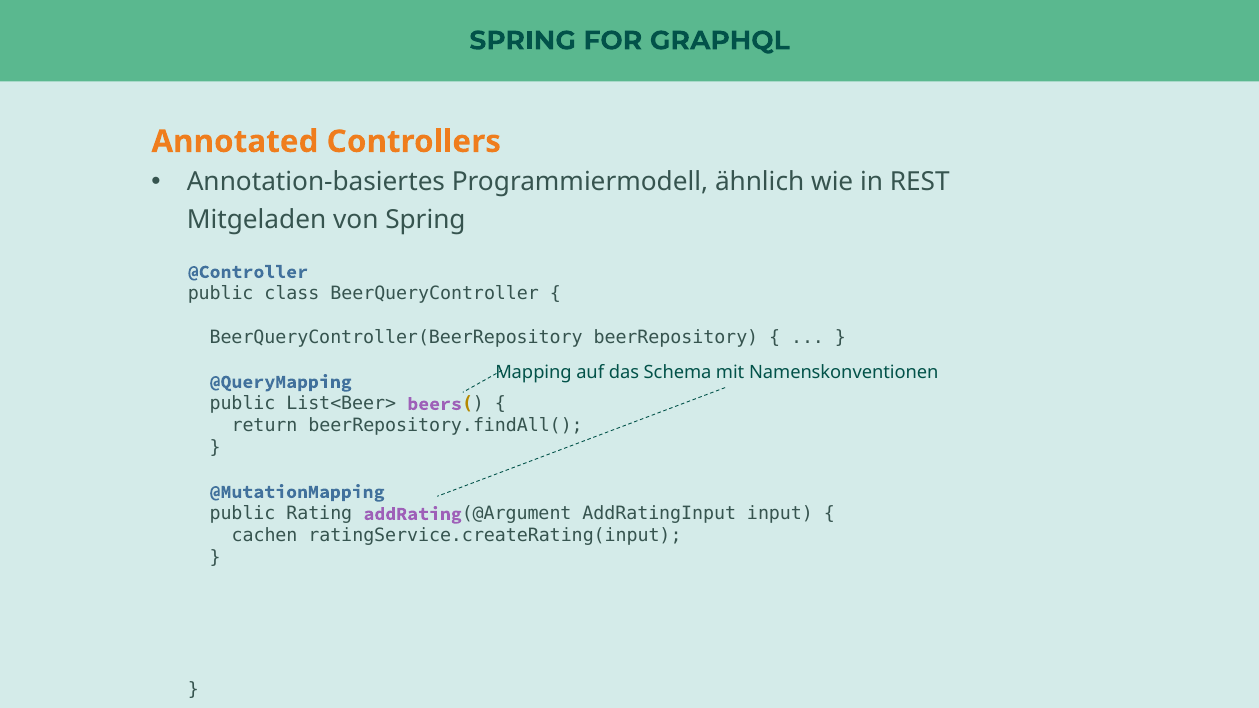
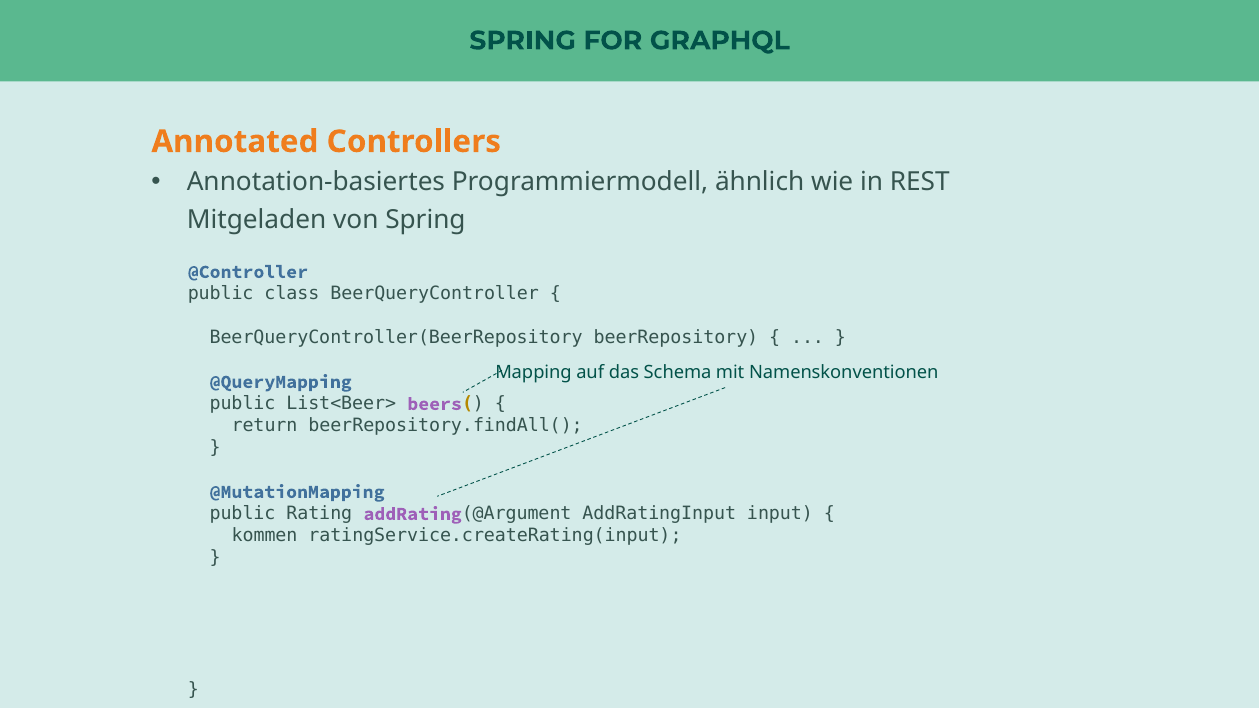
cachen: cachen -> kommen (265, 536)
